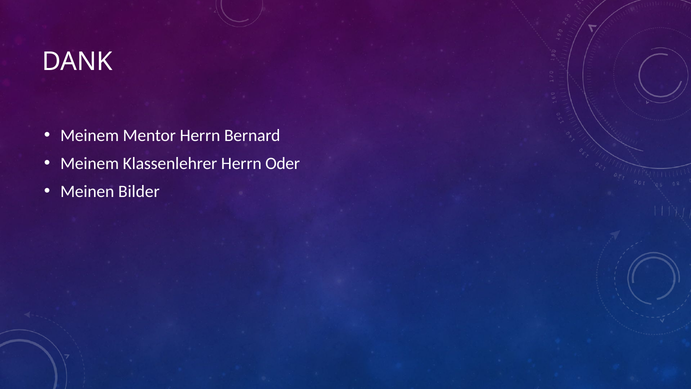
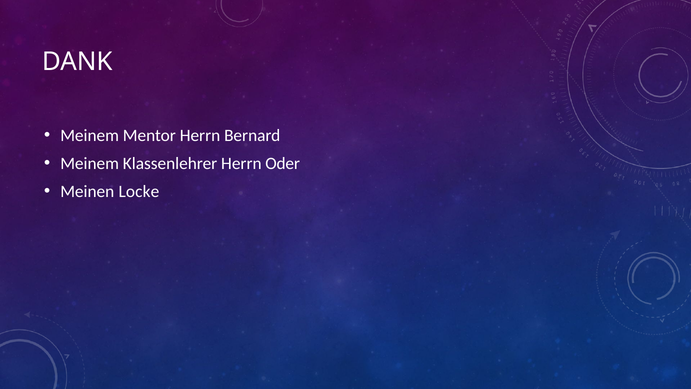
Bilder: Bilder -> Locke (139, 191)
